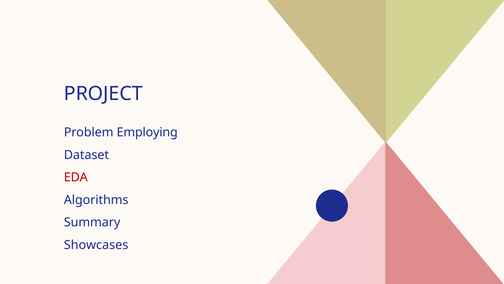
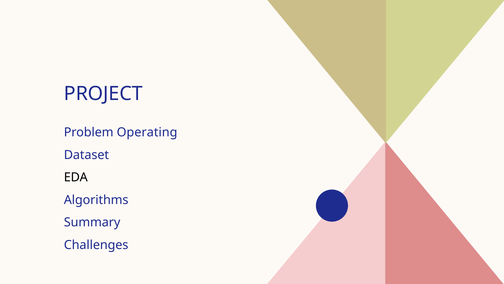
Employing: Employing -> Operating (147, 132)
EDA colour: red -> black (76, 177)
Showcases: Showcases -> Challenges (96, 245)
